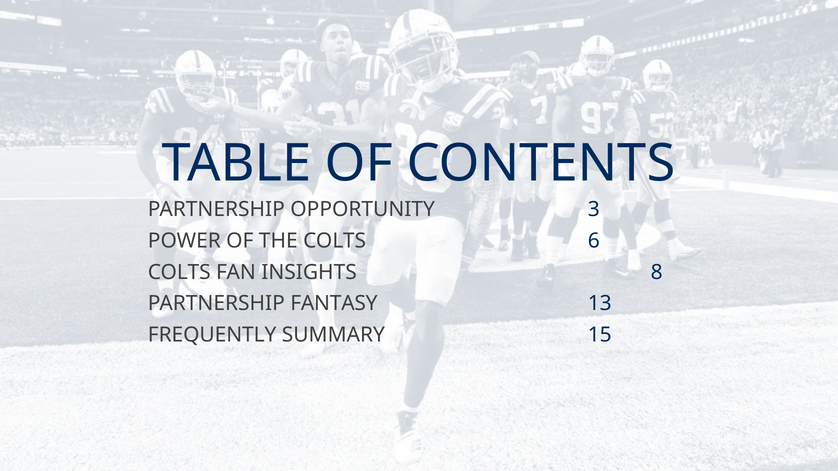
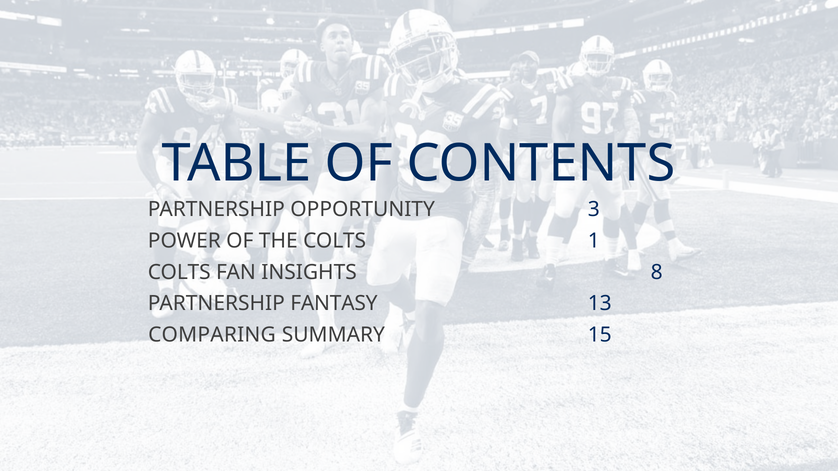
6: 6 -> 1 (594, 241)
FREQUENTLY: FREQUENTLY -> COMPARING (212, 335)
